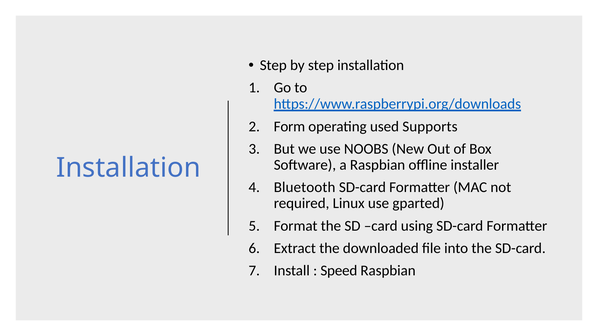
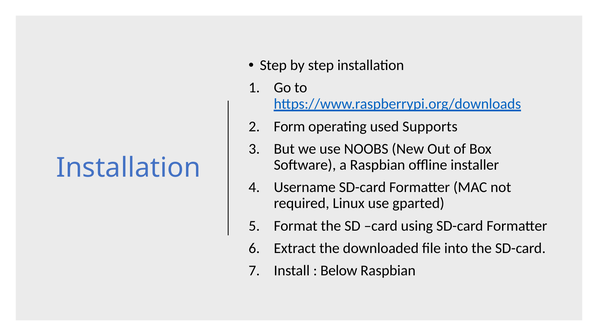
Bluetooth: Bluetooth -> Username (305, 187)
Speed: Speed -> Below (339, 271)
